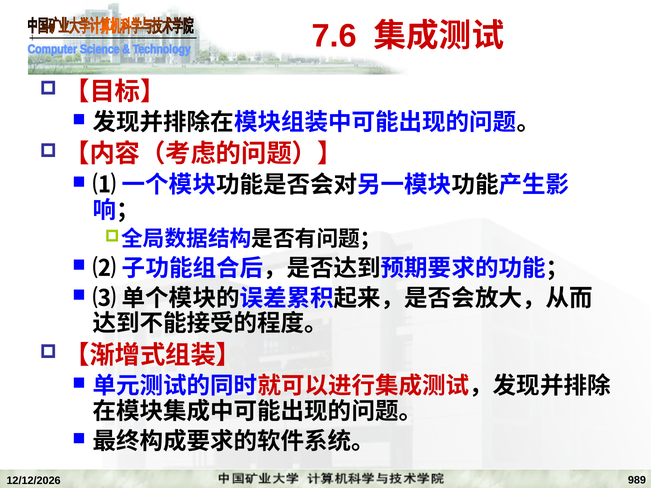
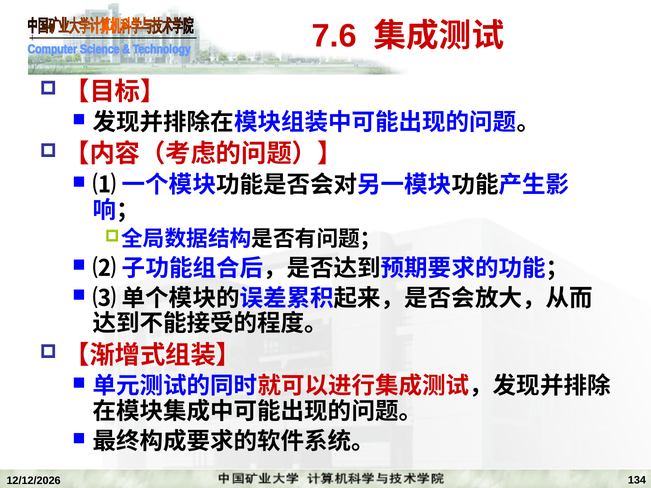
989: 989 -> 134 (637, 480)
